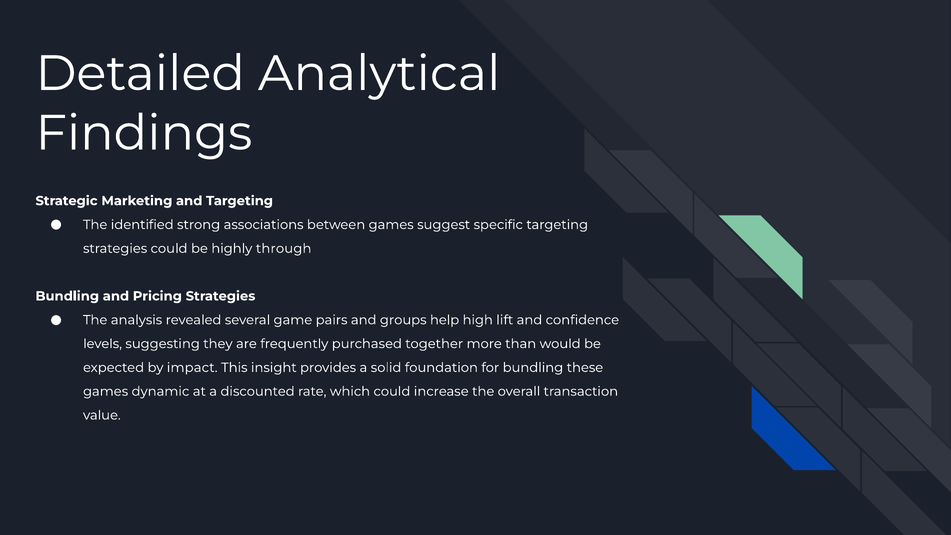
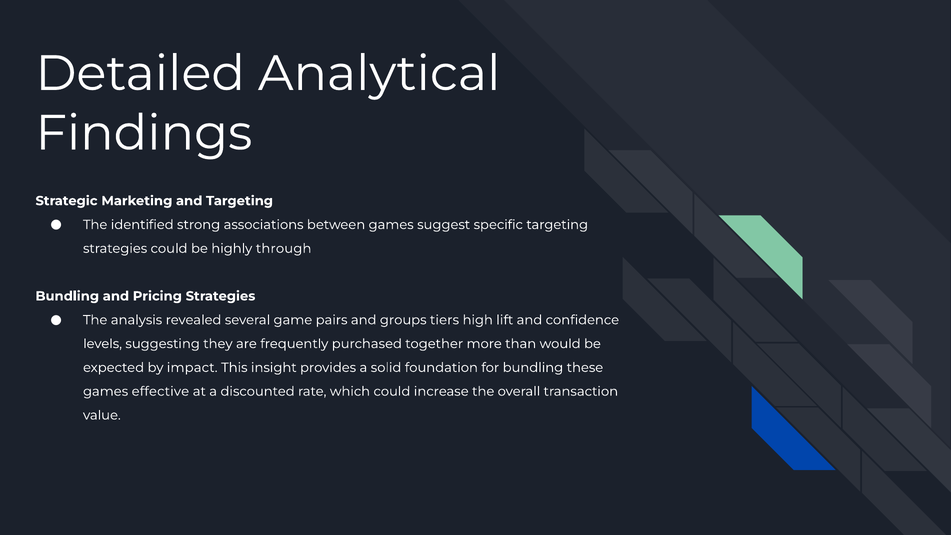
help: help -> tiers (444, 320)
dynamic: dynamic -> effective (160, 391)
